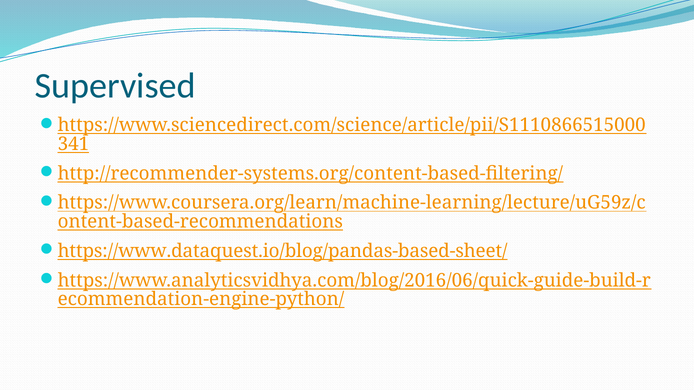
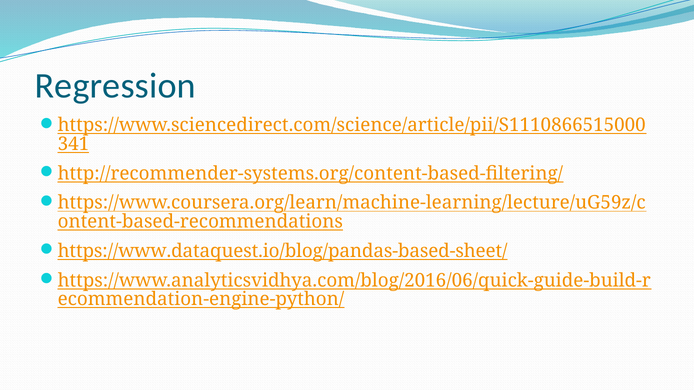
Supervised: Supervised -> Regression (115, 86)
